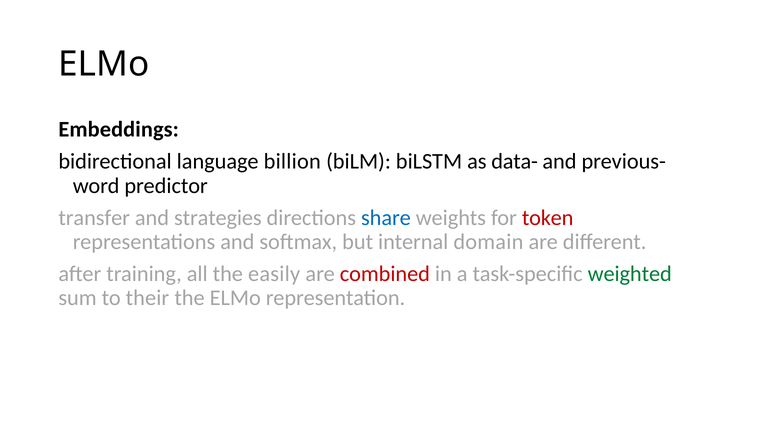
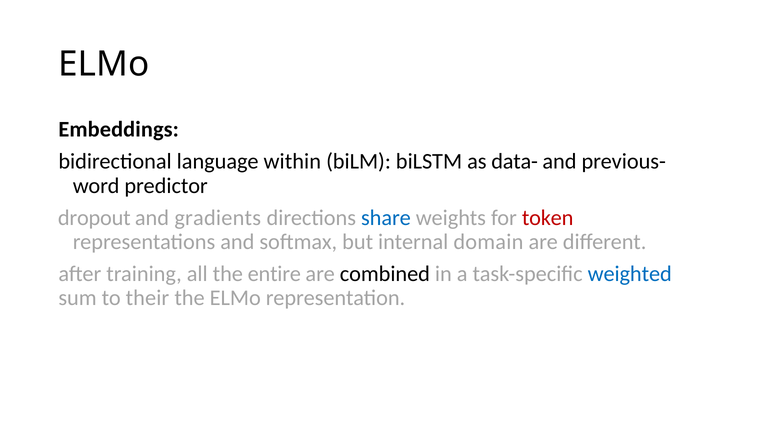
billion: billion -> within (292, 162)
transfer: transfer -> dropout (94, 218)
strategies: strategies -> gradients (218, 218)
easily: easily -> entire (274, 274)
combined colour: red -> black (385, 274)
weighted colour: green -> blue (630, 274)
